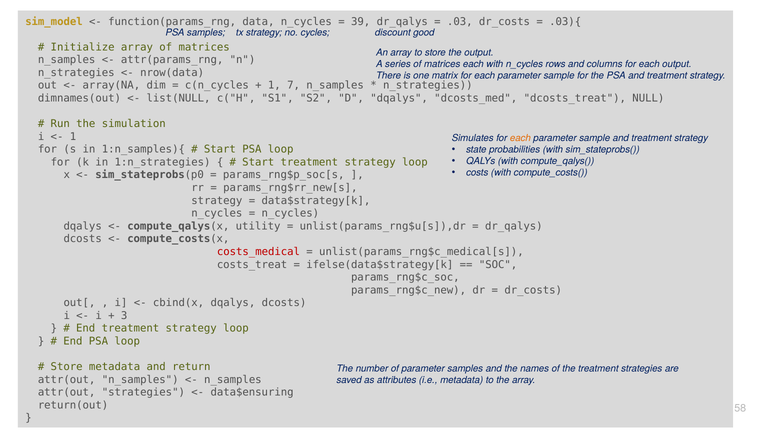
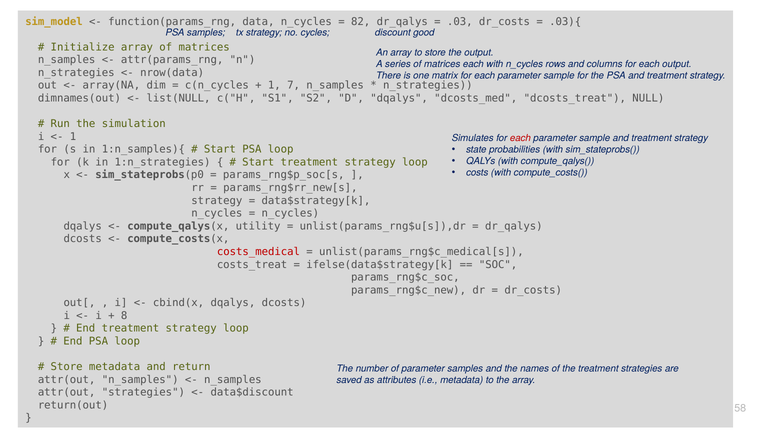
39: 39 -> 82 (361, 22)
each colour: orange -> red (520, 138)
3: 3 -> 8 (124, 316)
data$ensuring: data$ensuring -> data$discount (252, 393)
